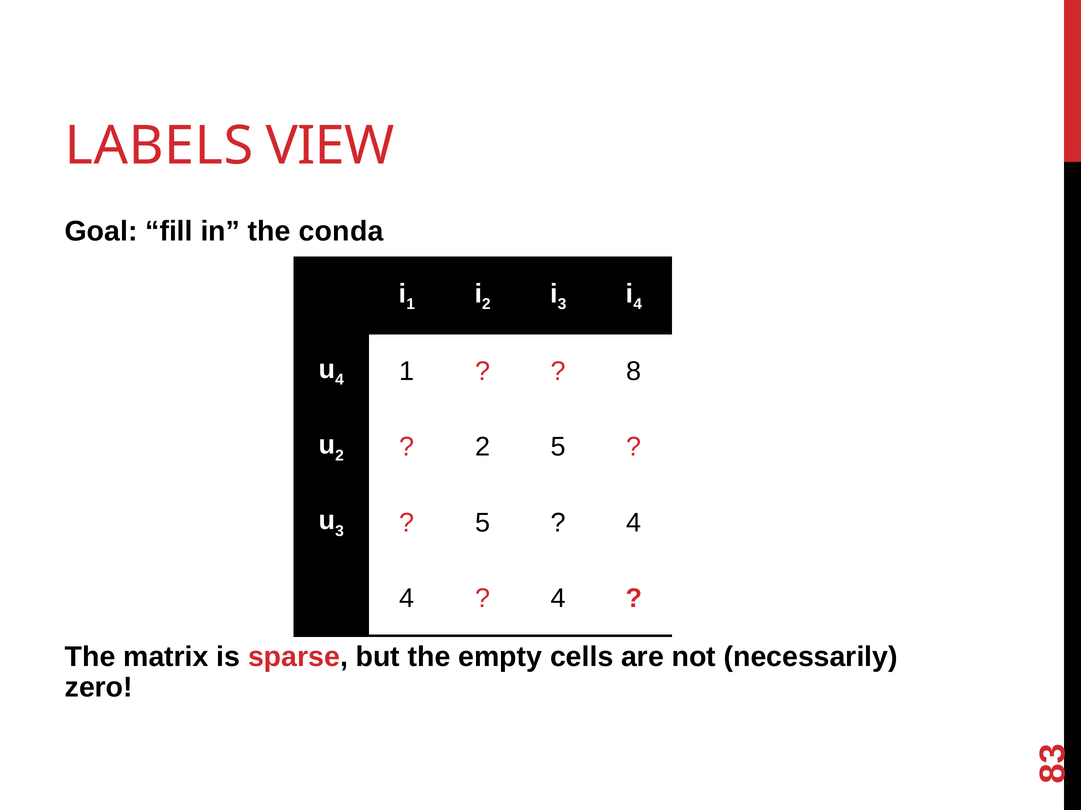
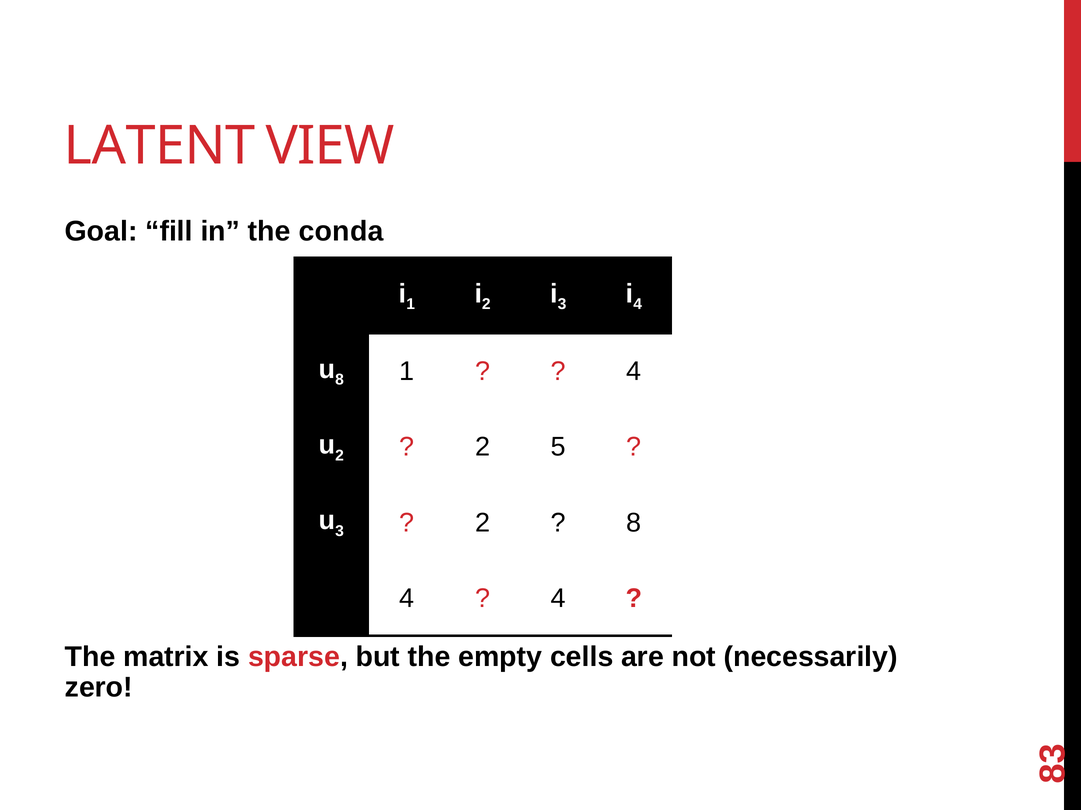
LABELS: LABELS -> LATENT (160, 146)
4: 4 -> 8 (339, 380)
8: 8 -> 4 (634, 372)
5: 5 -> 2 (483, 523)
4: 4 -> 8 (634, 523)
